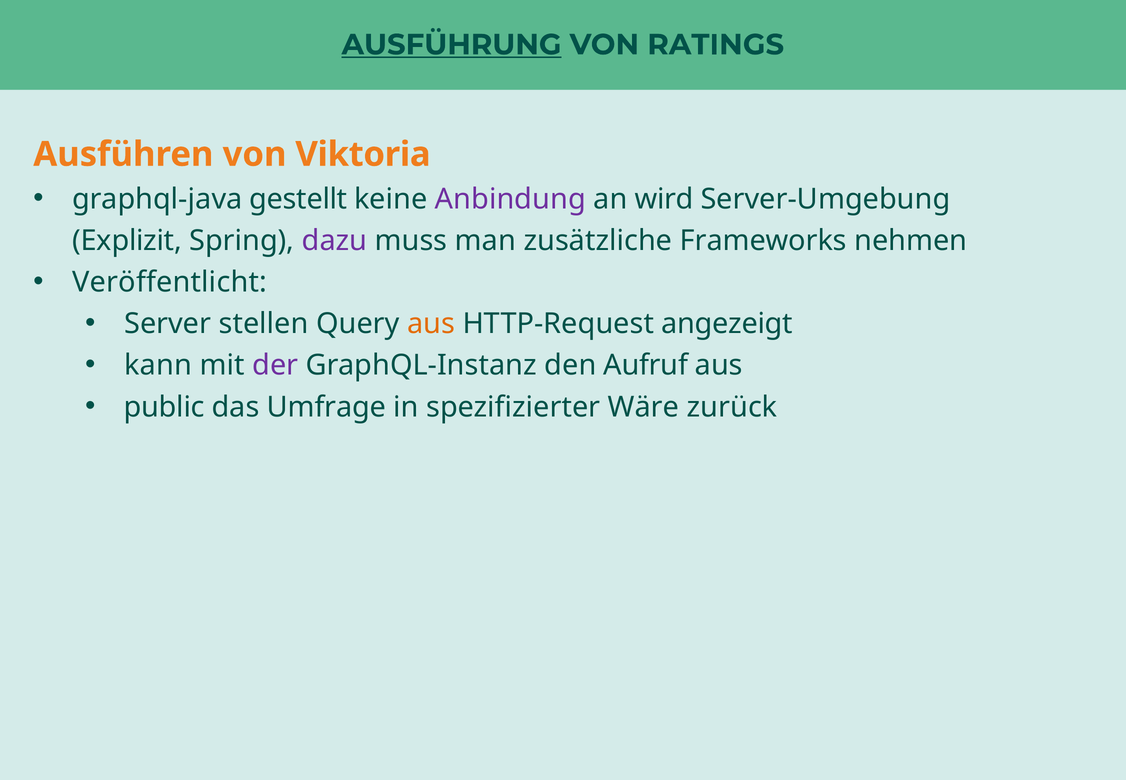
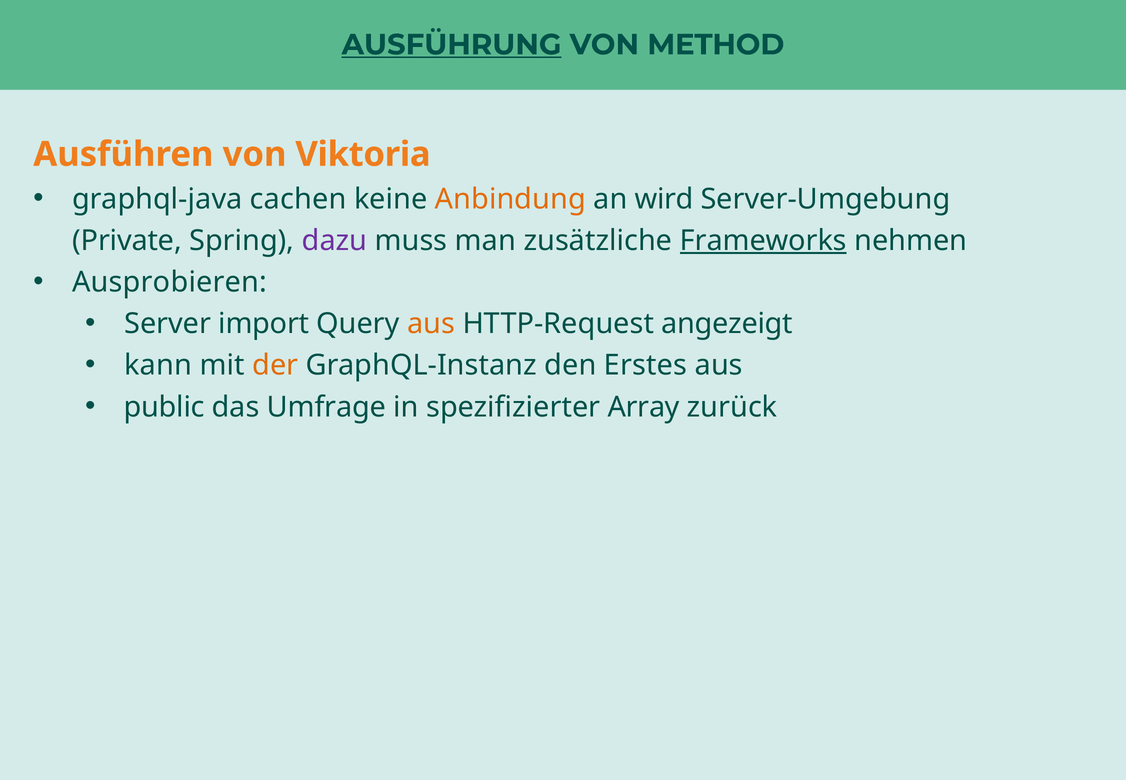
RATINGS: RATINGS -> METHOD (716, 45)
gestellt: gestellt -> cachen (298, 199)
Anbindung colour: purple -> orange (510, 199)
Explizit: Explizit -> Private (127, 240)
Frameworks underline: none -> present (763, 240)
Veröffentlicht: Veröffentlicht -> Ausprobieren (170, 282)
stellen: stellen -> import (264, 324)
der colour: purple -> orange (275, 365)
Aufruf: Aufruf -> Erstes (645, 365)
Wäre: Wäre -> Array (644, 407)
